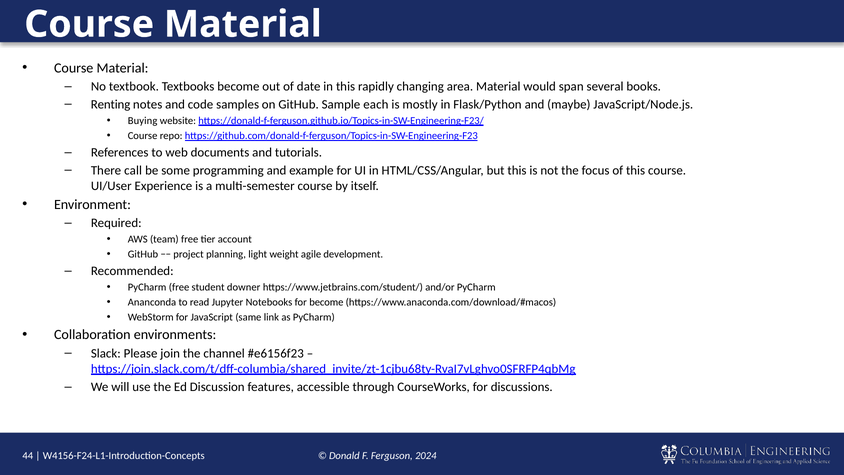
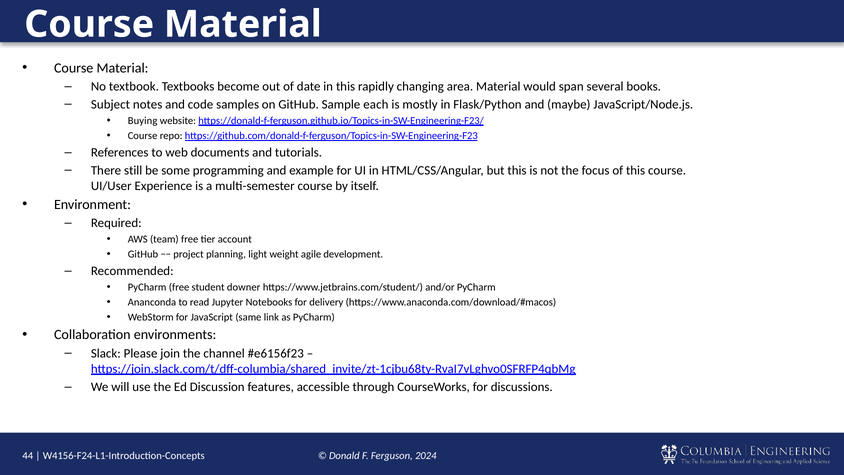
Renting: Renting -> Subject (110, 104)
call: call -> still (133, 170)
for become: become -> delivery (326, 302)
